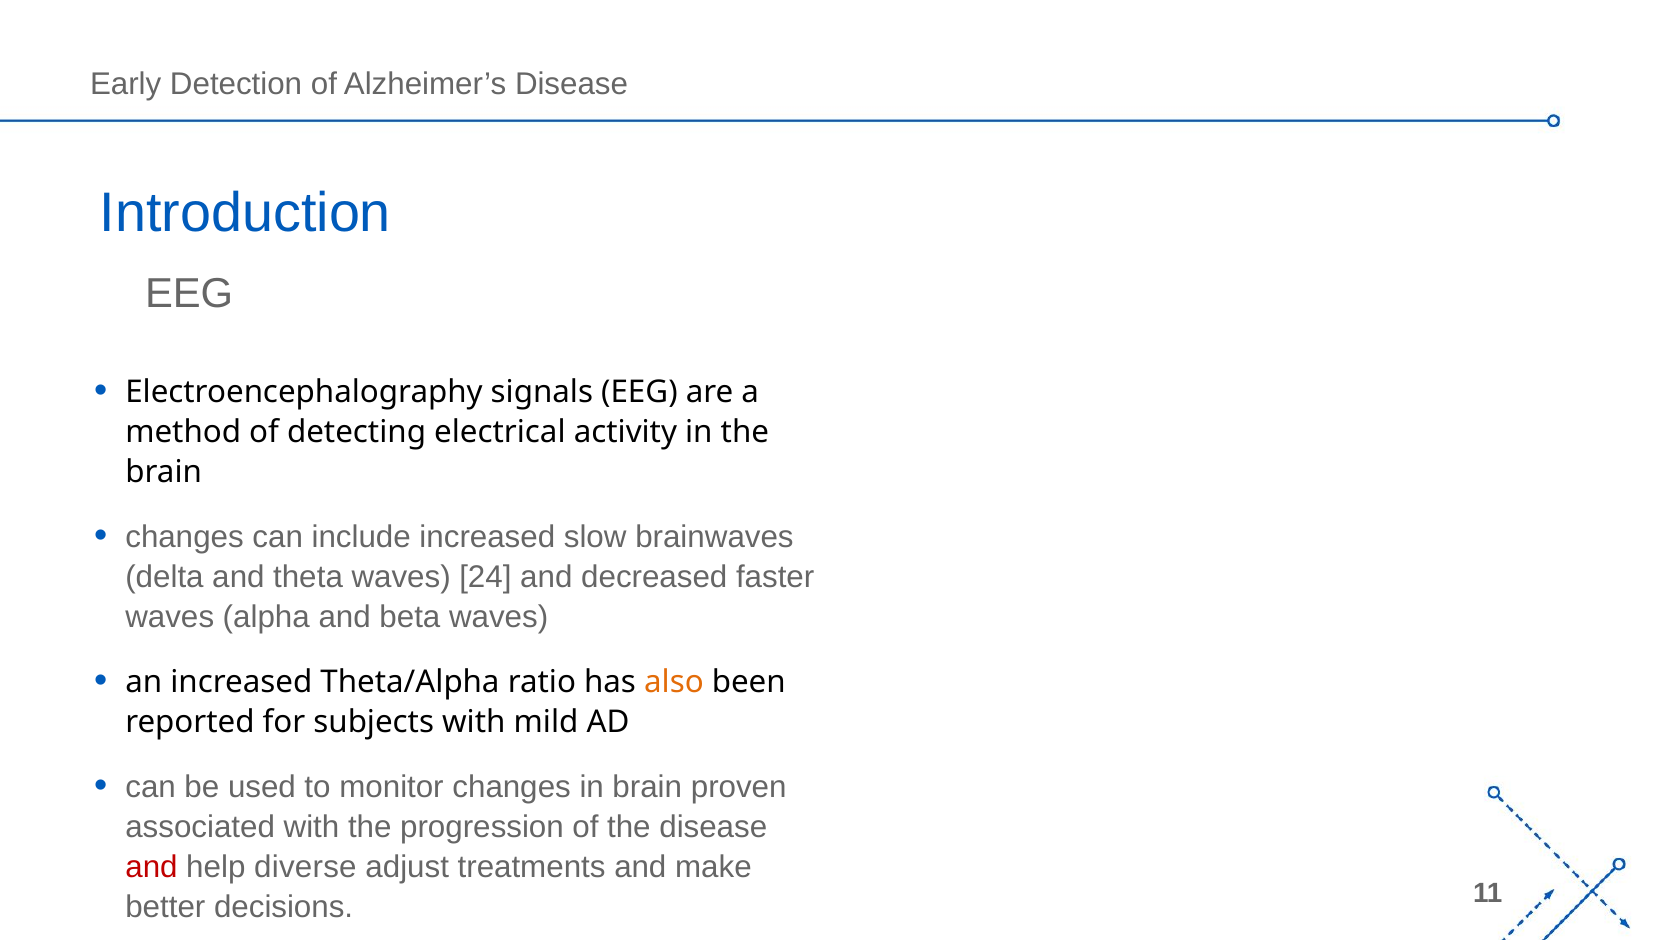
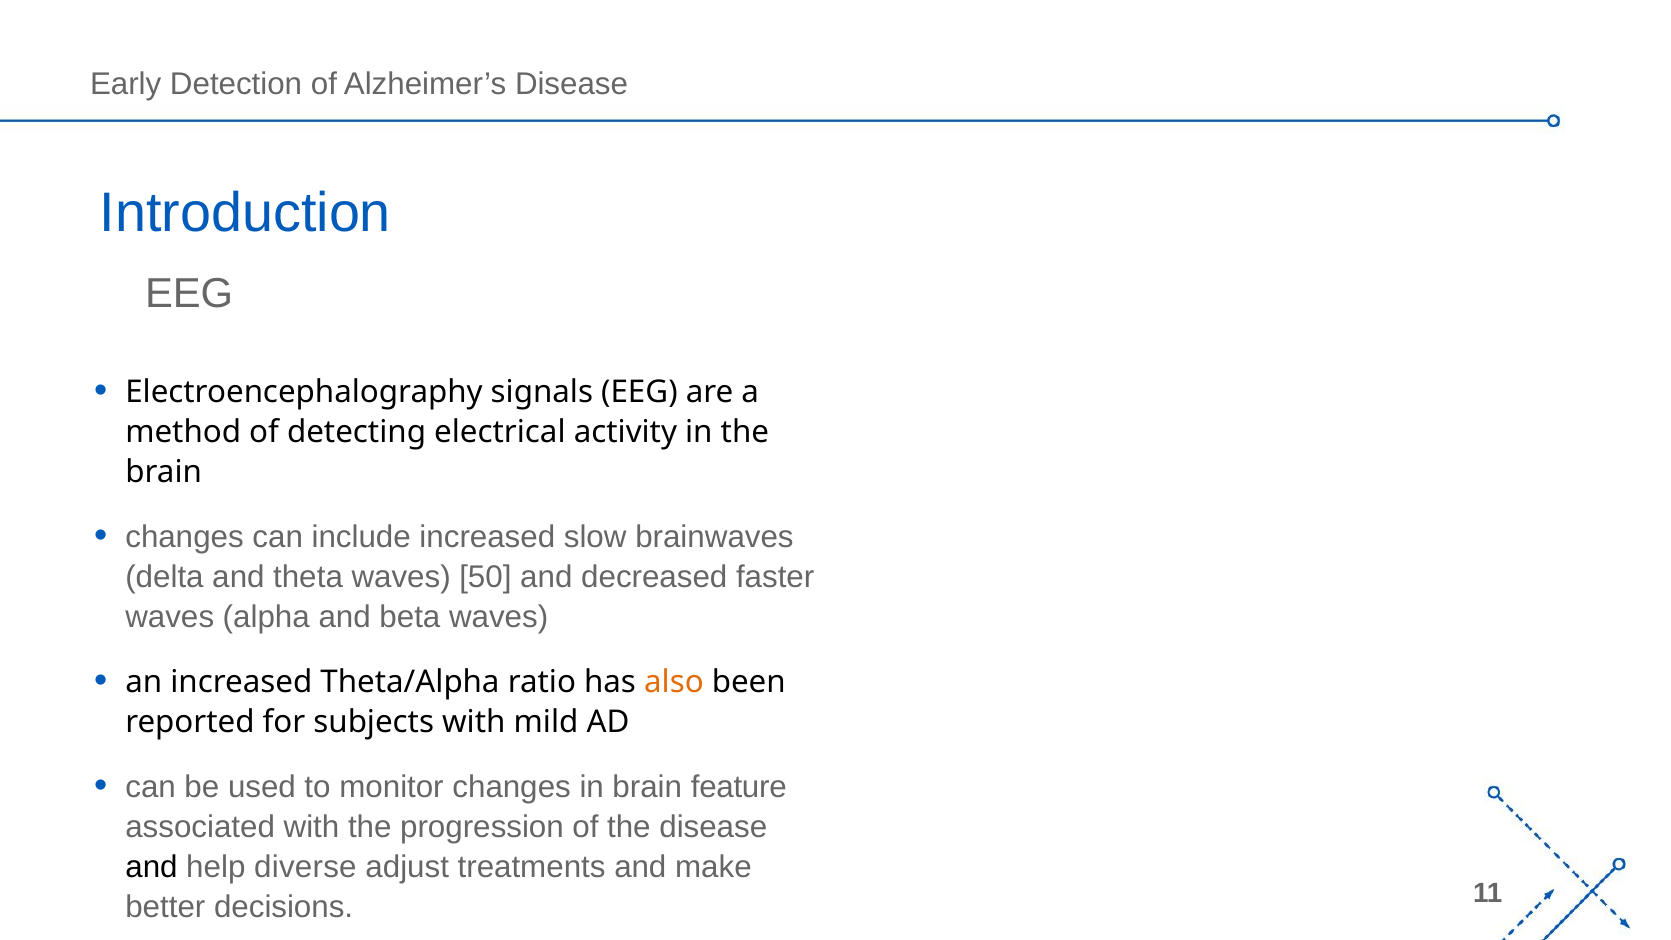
24: 24 -> 50 (485, 577)
proven: proven -> feature (739, 787)
and colour: red -> black (152, 867)
